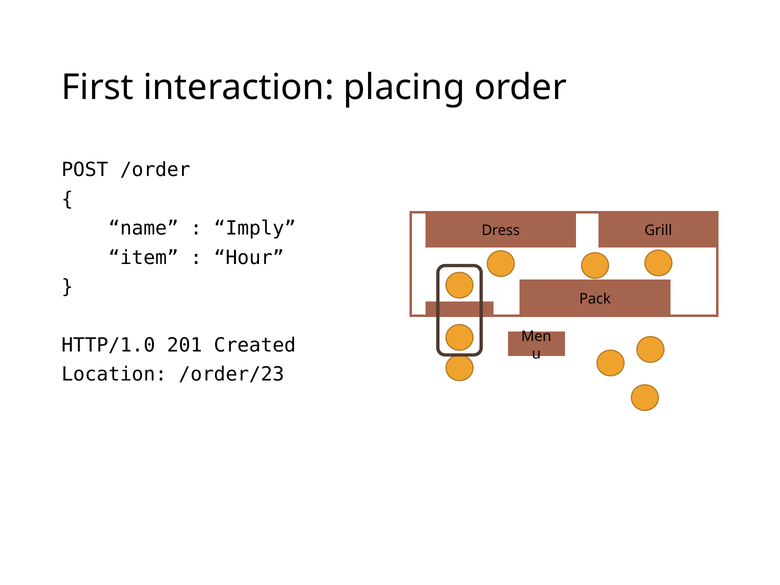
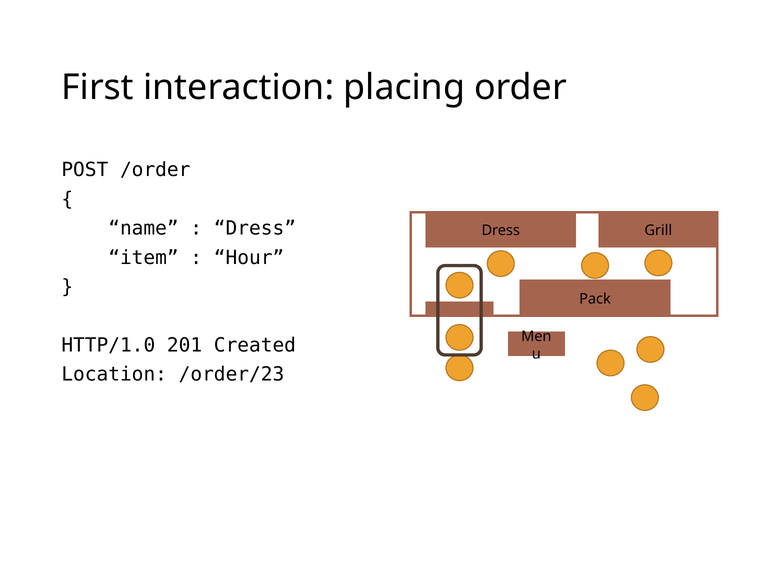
Imply: Imply -> Dress (255, 228)
